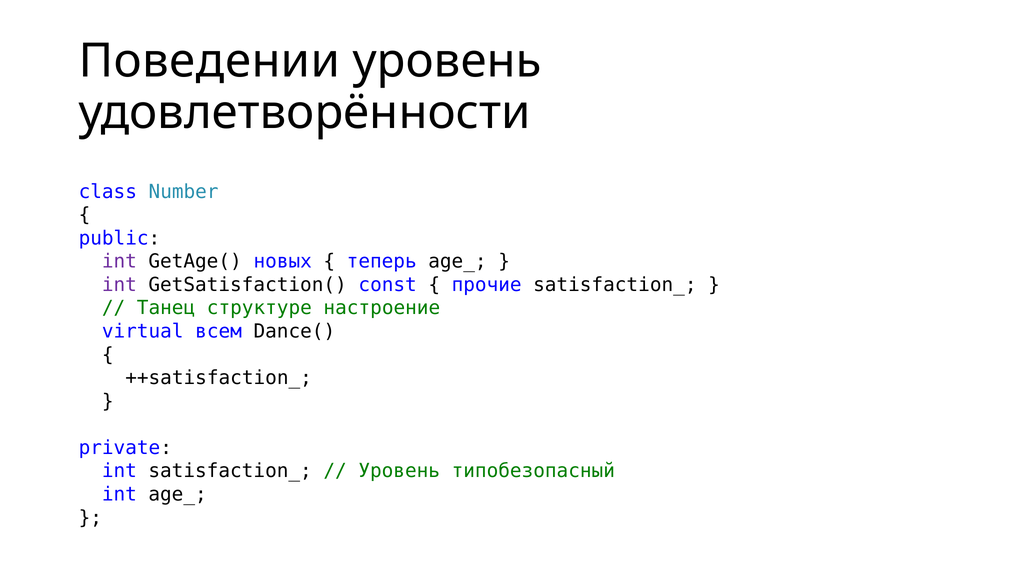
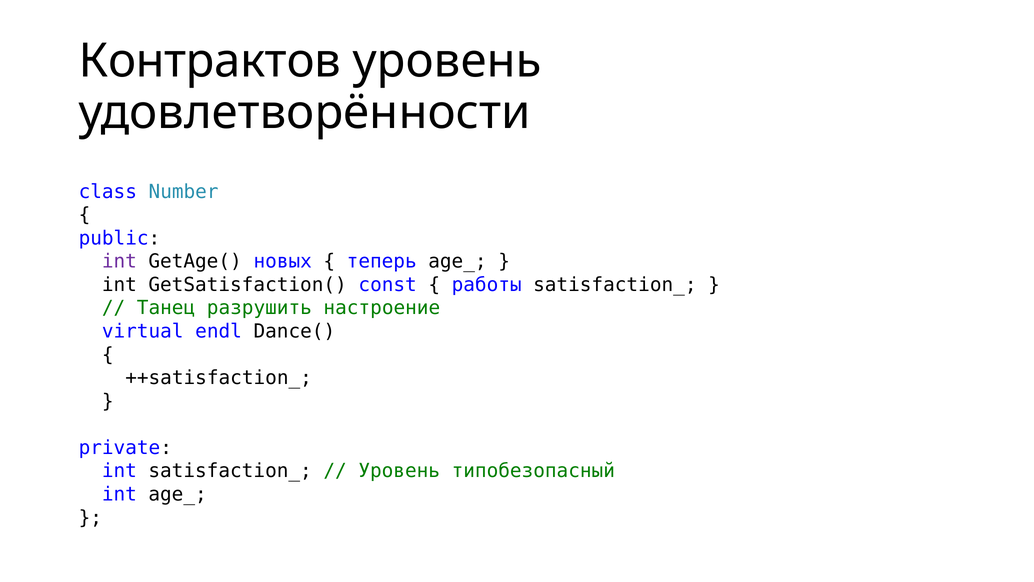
Поведении: Поведении -> Контрактов (210, 61)
int colour: purple -> black (119, 285)
прочие: прочие -> работы (487, 285)
структуре: структуре -> разрушить (259, 308)
всем: всем -> endl (219, 331)
